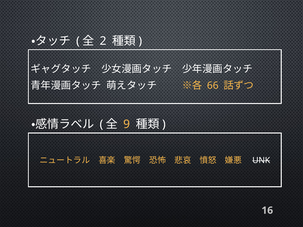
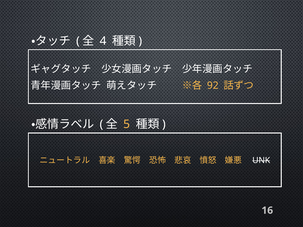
2: 2 -> 4 (103, 41)
66: 66 -> 92 (213, 86)
9: 9 -> 5 (127, 124)
